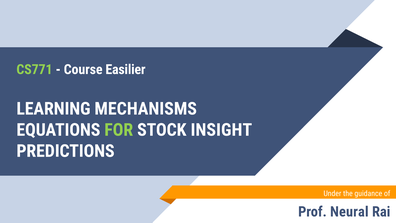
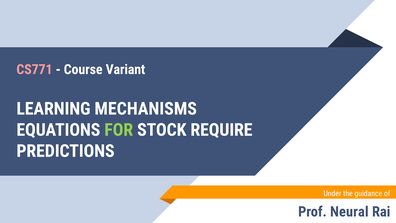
CS771 colour: light green -> pink (34, 69)
Easilier: Easilier -> Variant (125, 69)
INSIGHT: INSIGHT -> REQUIRE (221, 130)
